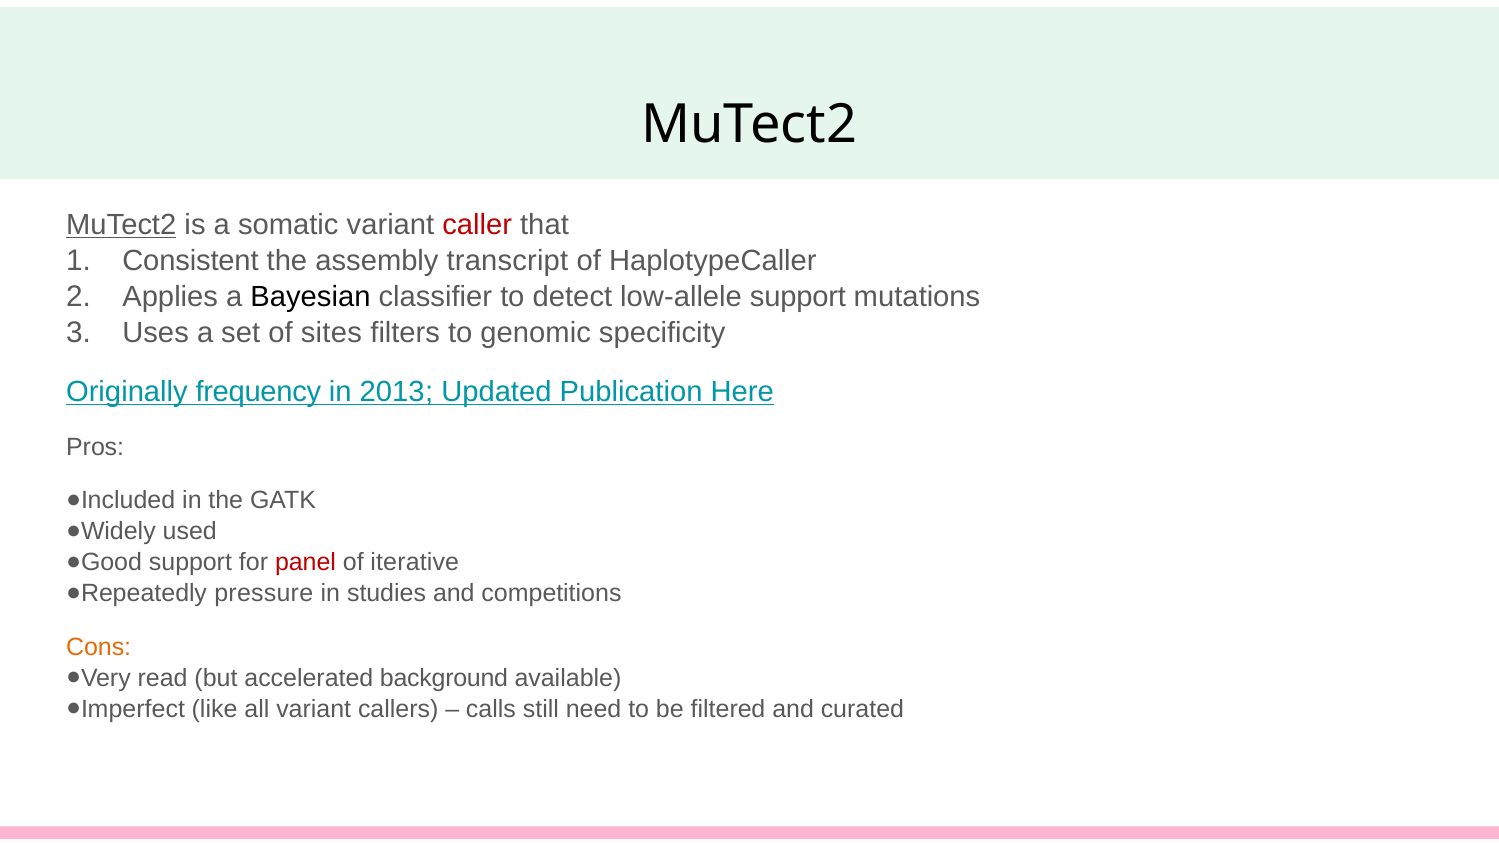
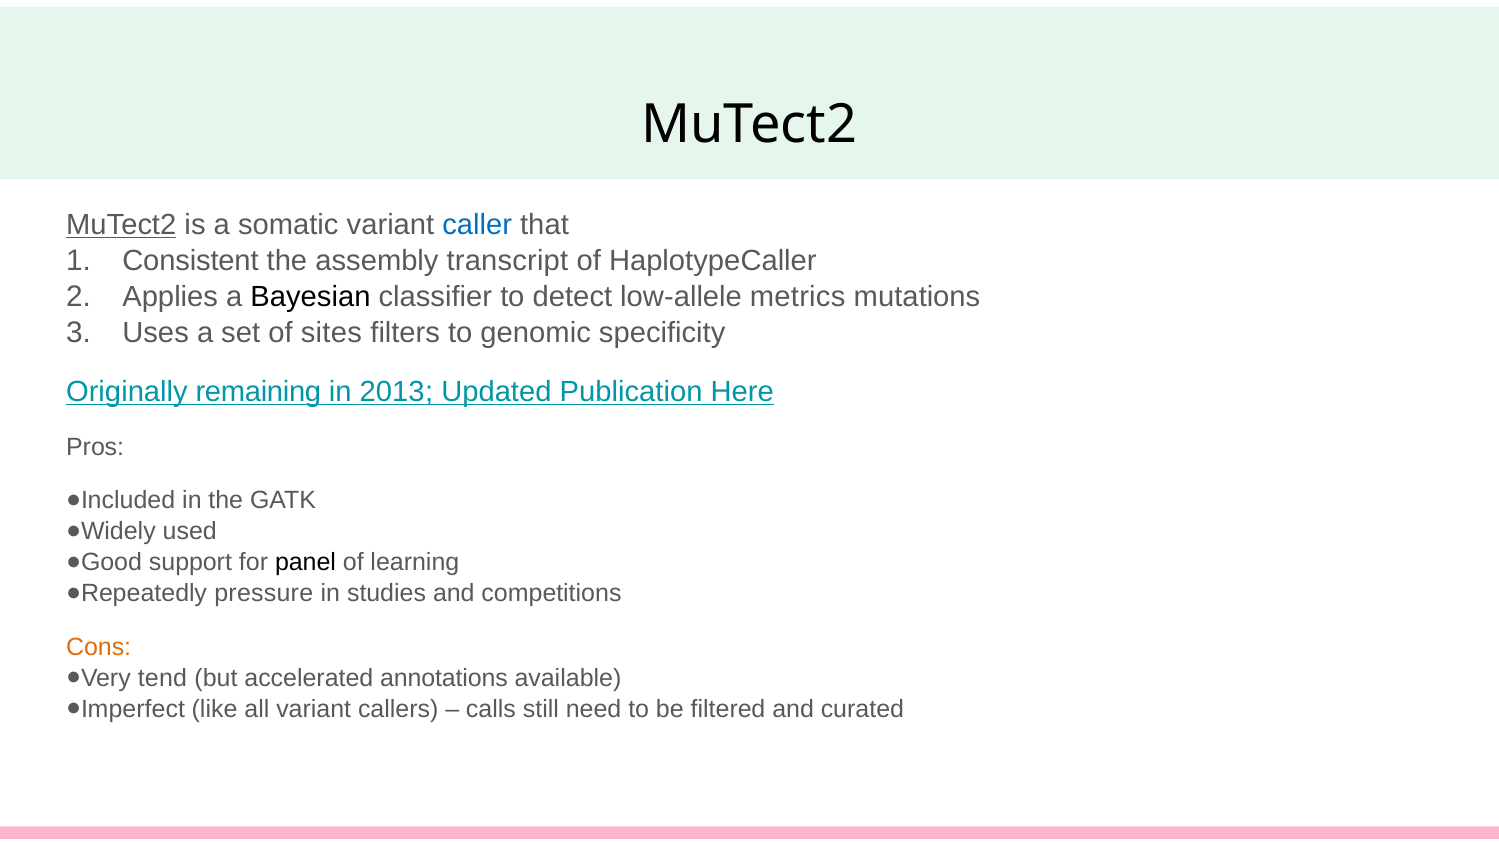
caller colour: red -> blue (477, 225)
low-allele support: support -> metrics (798, 297)
frequency: frequency -> remaining (258, 392)
panel colour: red -> black (305, 563)
iterative: iterative -> learning (415, 563)
read: read -> tend (162, 678)
background: background -> annotations (444, 678)
